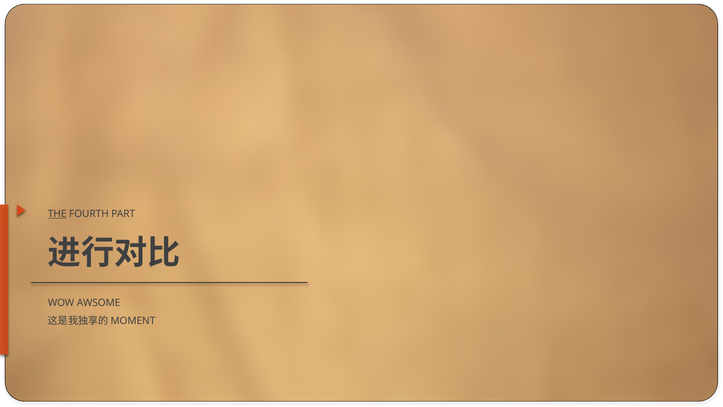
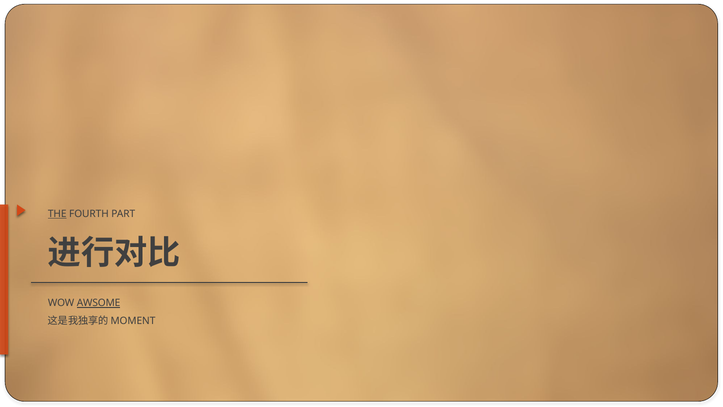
AWSOME underline: none -> present (99, 303)
